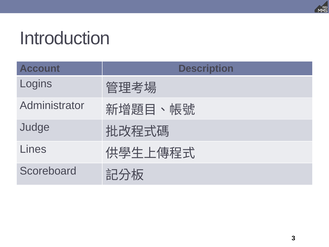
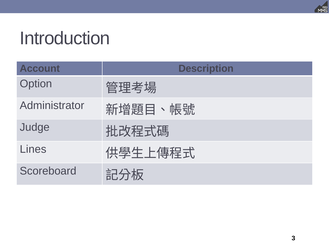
Logins: Logins -> Option (36, 84)
